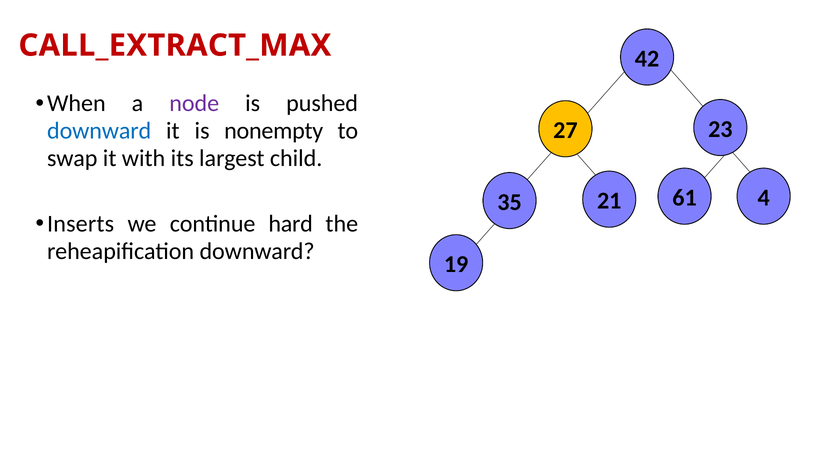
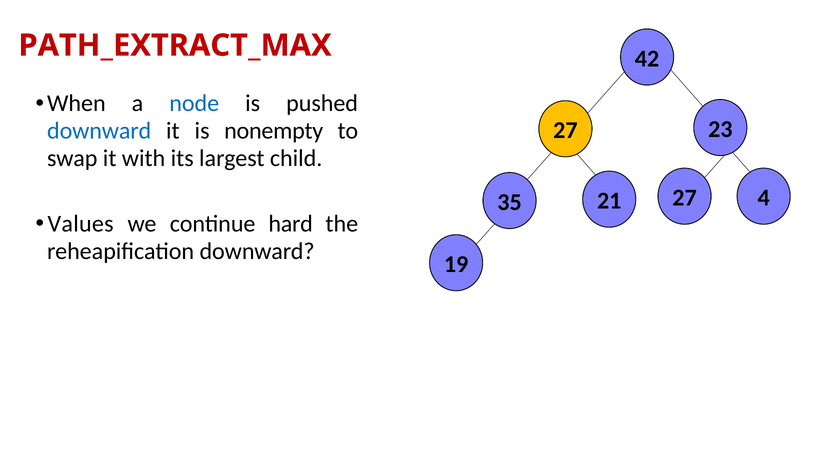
CALL_EXTRACT_MAX: CALL_EXTRACT_MAX -> PATH_EXTRACT_MAX (175, 45)
node colour: purple -> blue (194, 103)
21 61: 61 -> 27 (685, 198)
Inserts: Inserts -> Values (81, 223)
